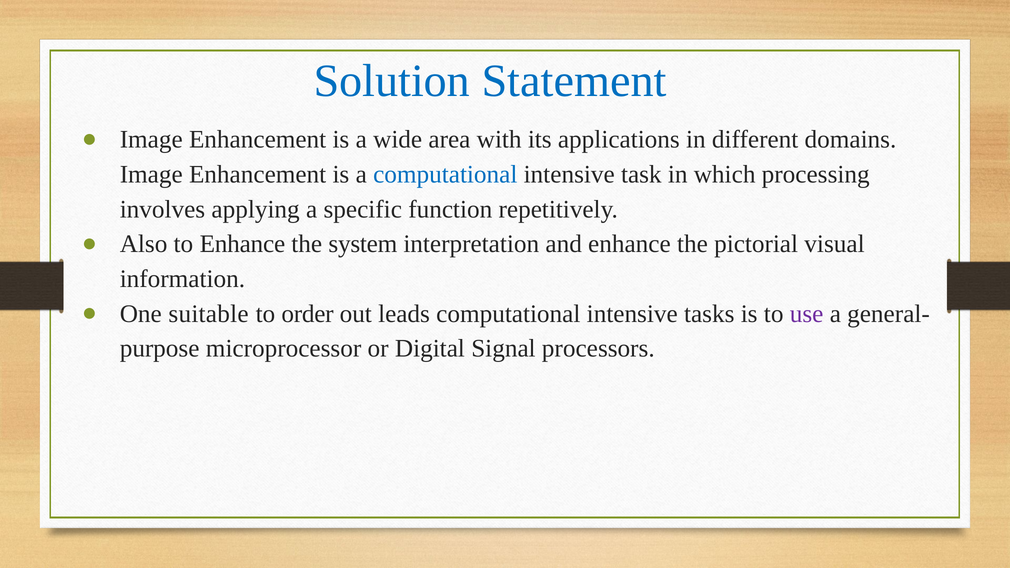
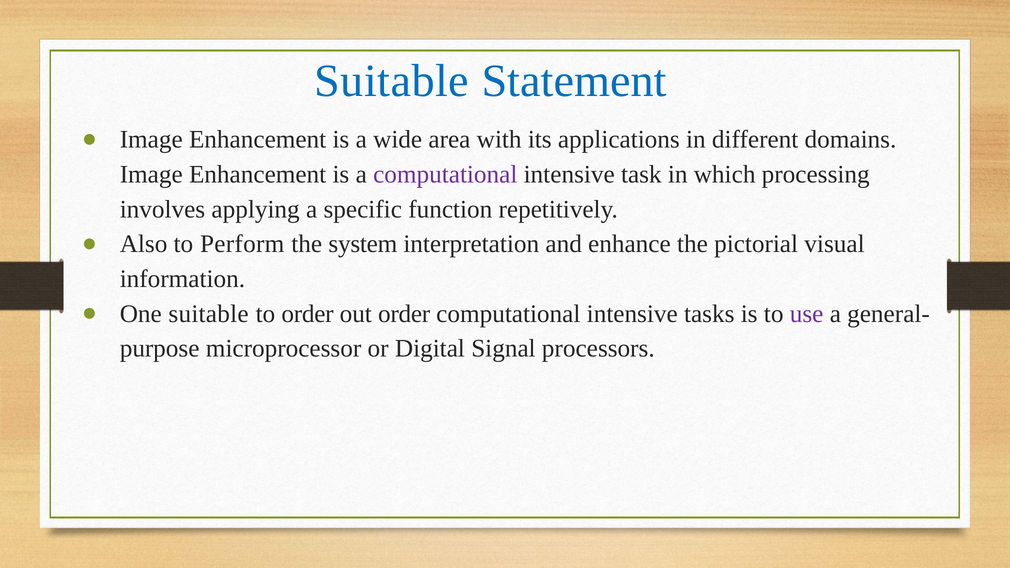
Solution: Solution -> Suitable (392, 81)
computational colour: blue -> purple (445, 174)
to Enhance: Enhance -> Perform (242, 244)
out leads: leads -> order (404, 314)
